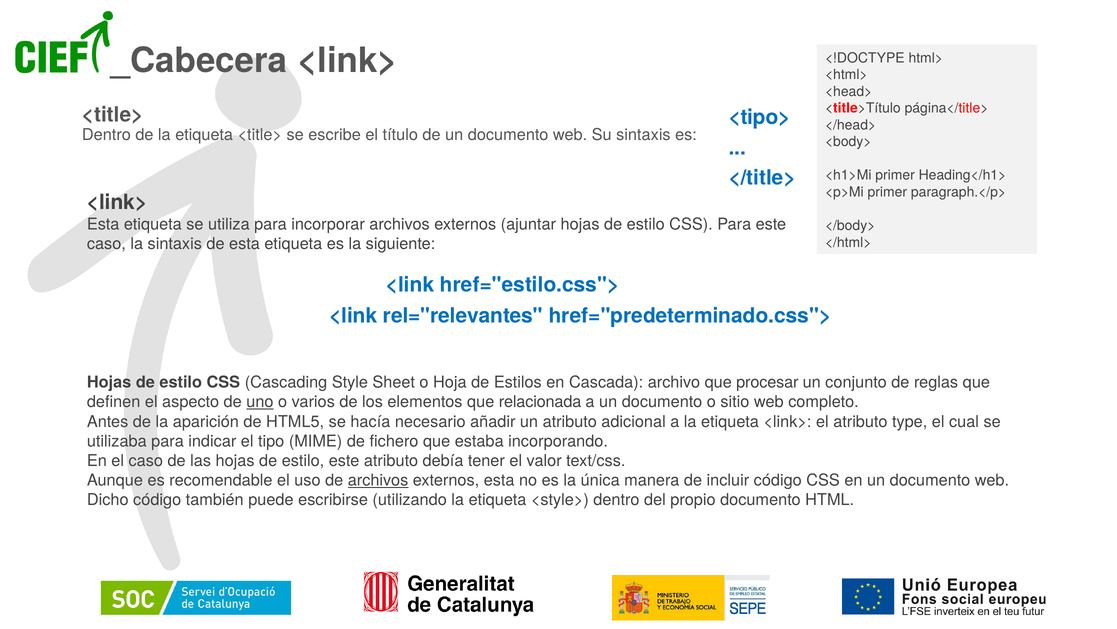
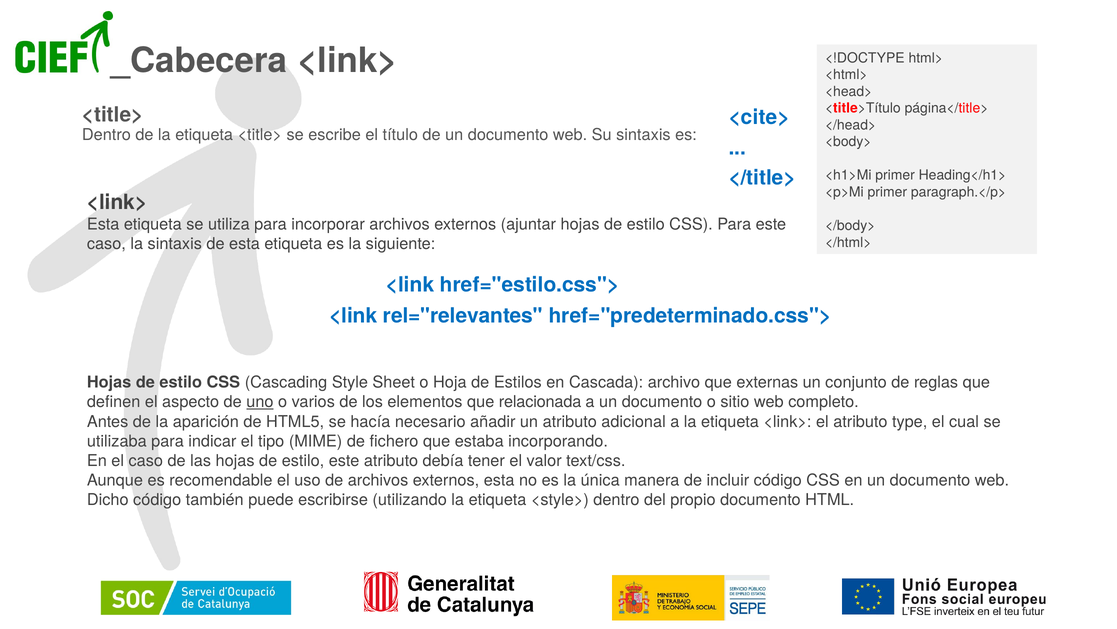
<tipo>: <tipo> -> <cite> (759, 117)
procesar: procesar -> externas (767, 382)
archivos underline: present -> none (378, 480)
